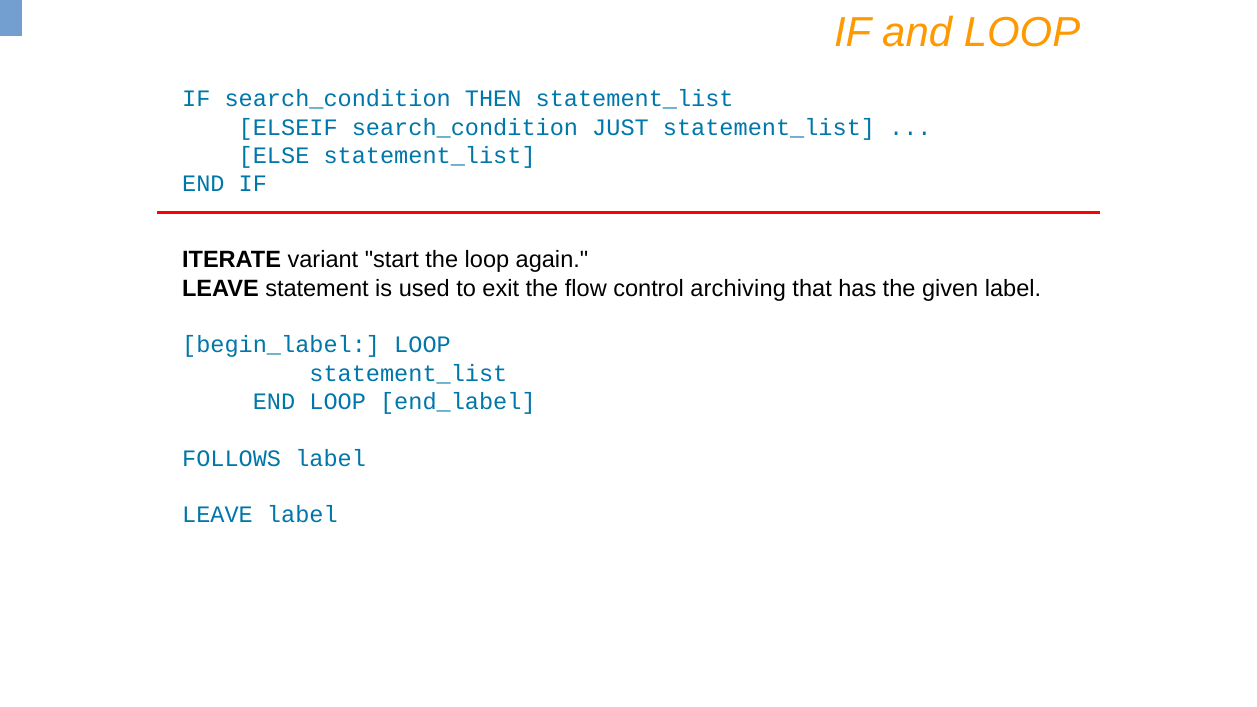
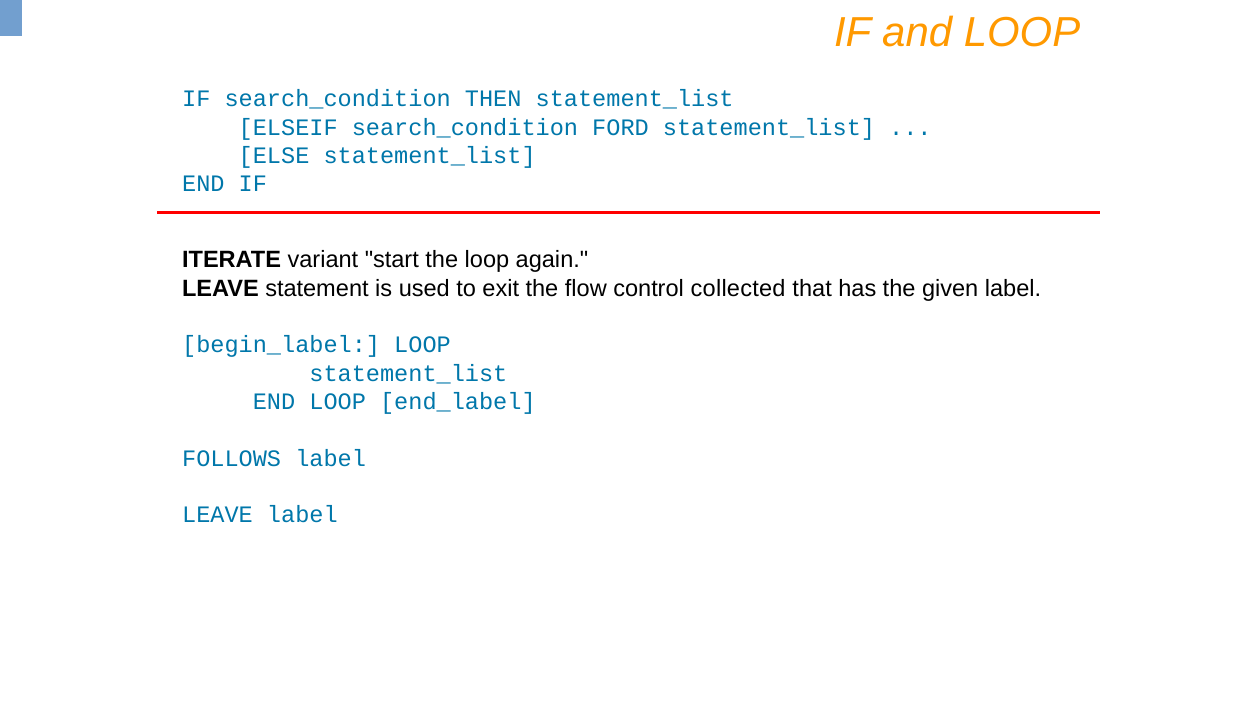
JUST: JUST -> FORD (621, 127)
archiving: archiving -> collected (738, 288)
